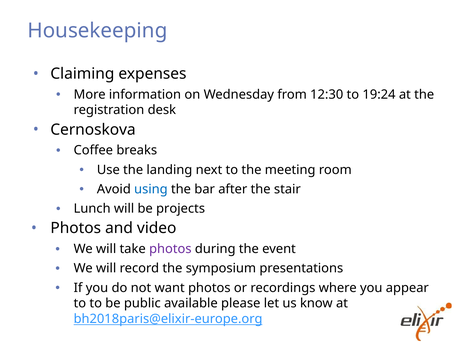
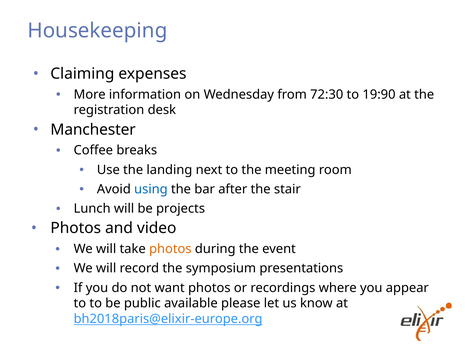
12:30: 12:30 -> 72:30 (327, 94)
19:24: 19:24 -> 19:90 (379, 94)
Cernoskova: Cernoskova -> Manchester (93, 130)
photos colour: purple -> orange (170, 249)
